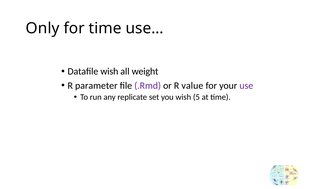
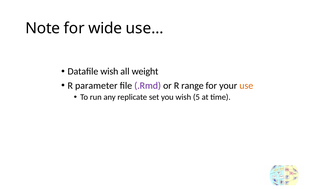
Only: Only -> Note (43, 28)
for time: time -> wide (105, 28)
value: value -> range (192, 86)
use colour: purple -> orange (246, 86)
